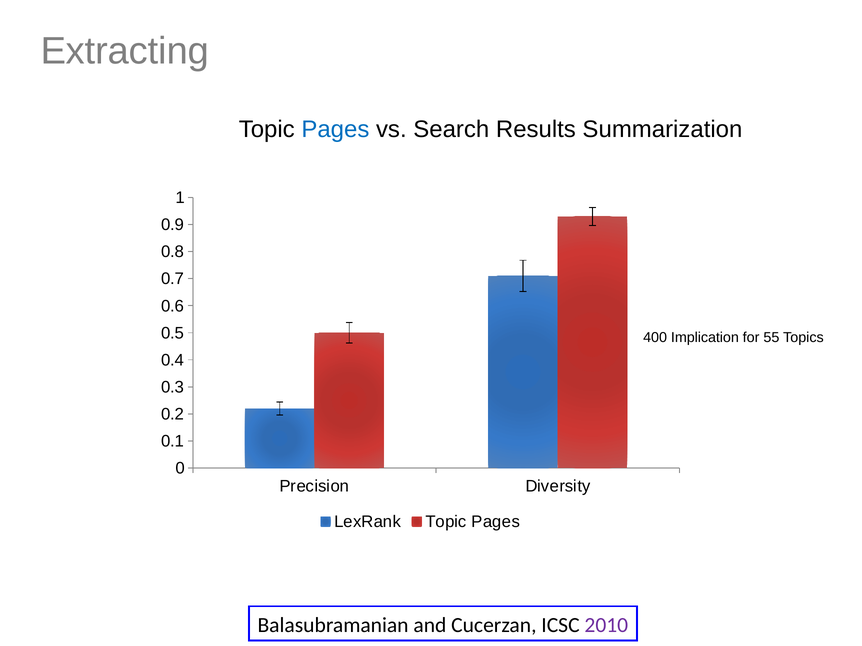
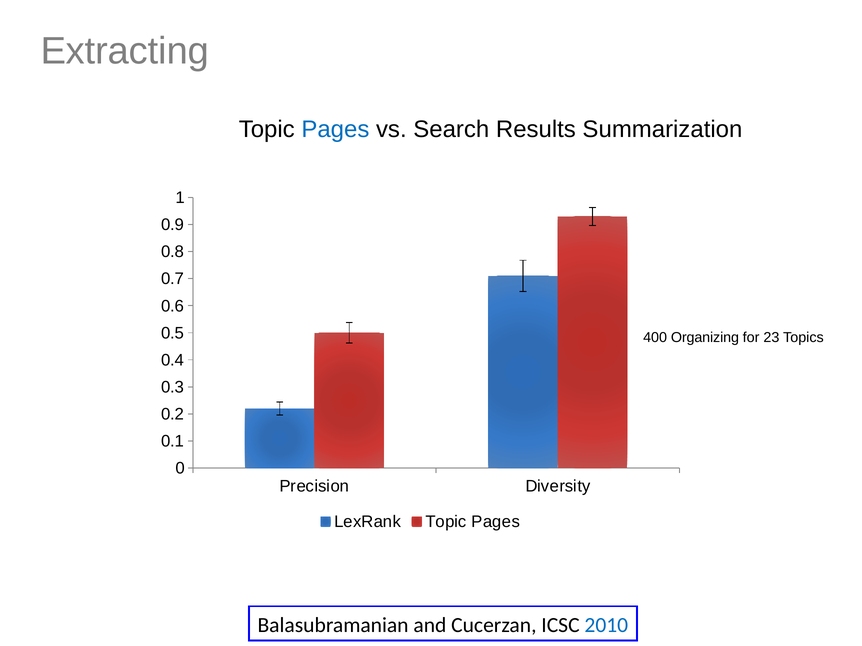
Implication: Implication -> Organizing (705, 338)
55: 55 -> 23 (771, 338)
2010 colour: purple -> blue (606, 625)
